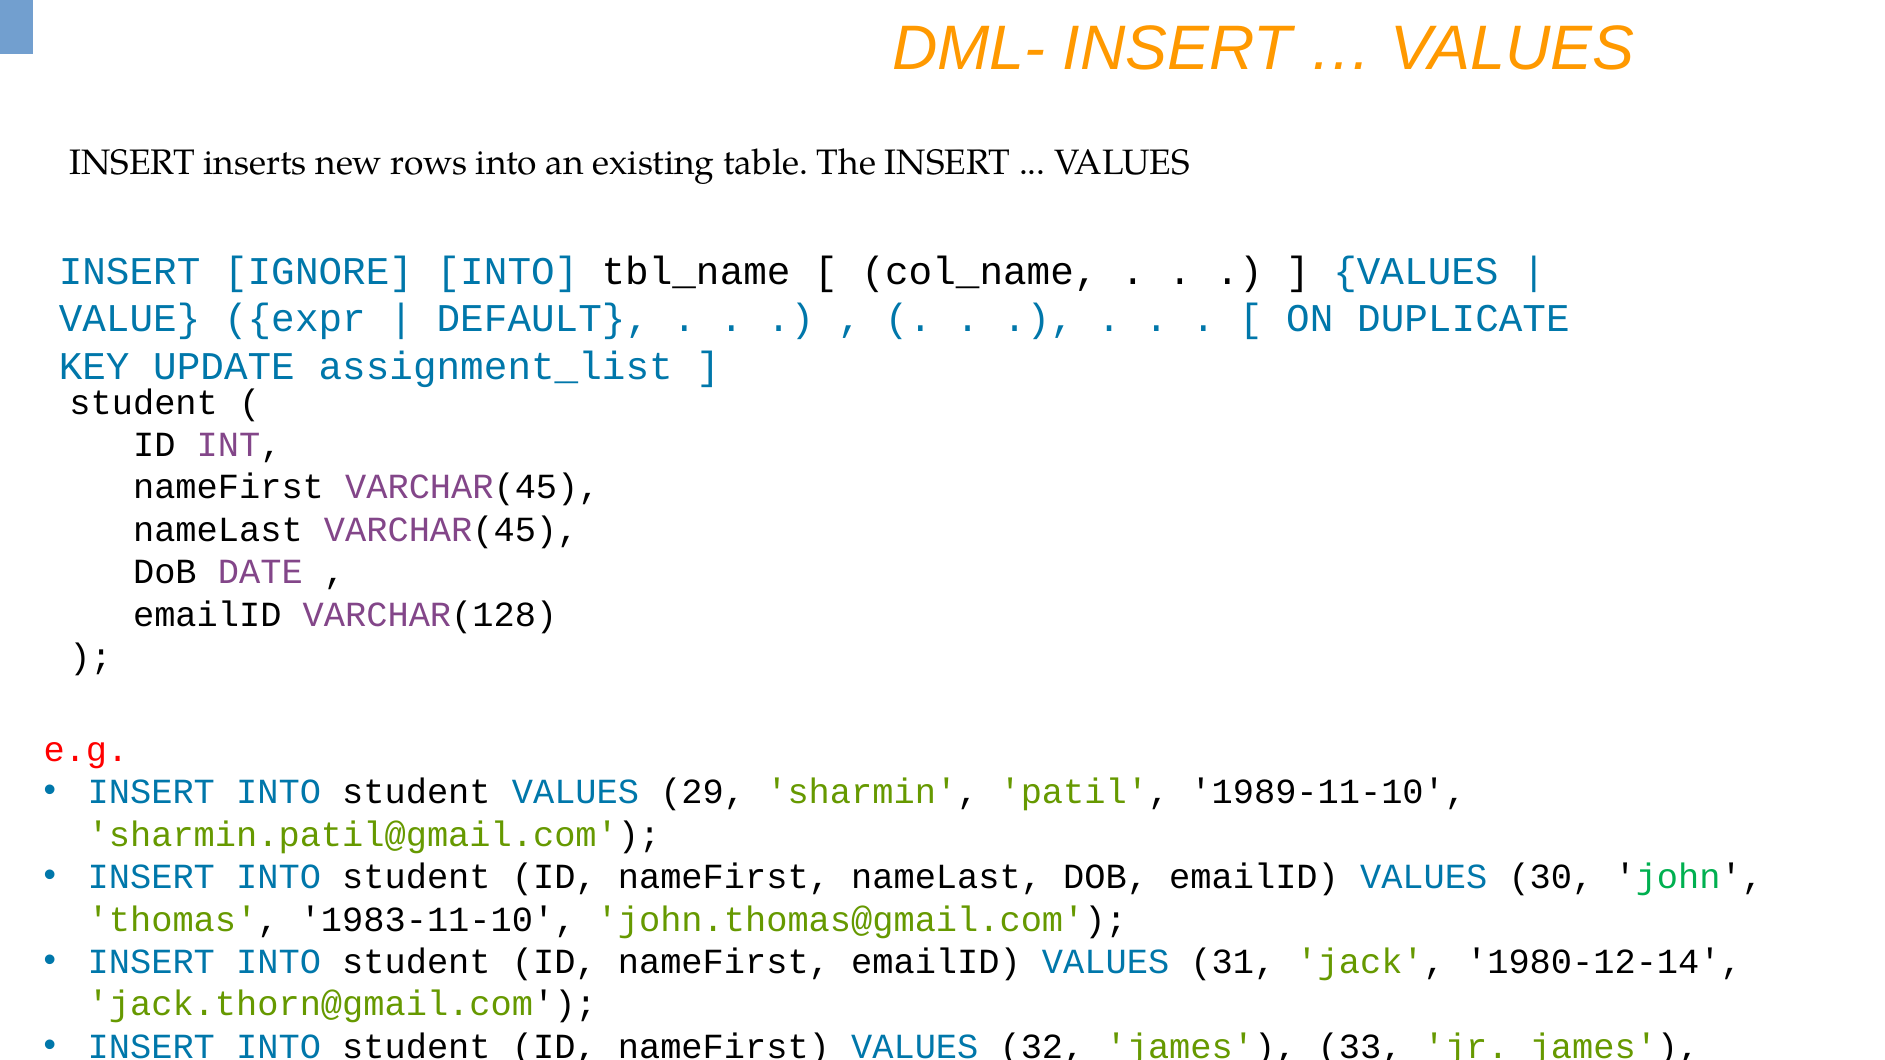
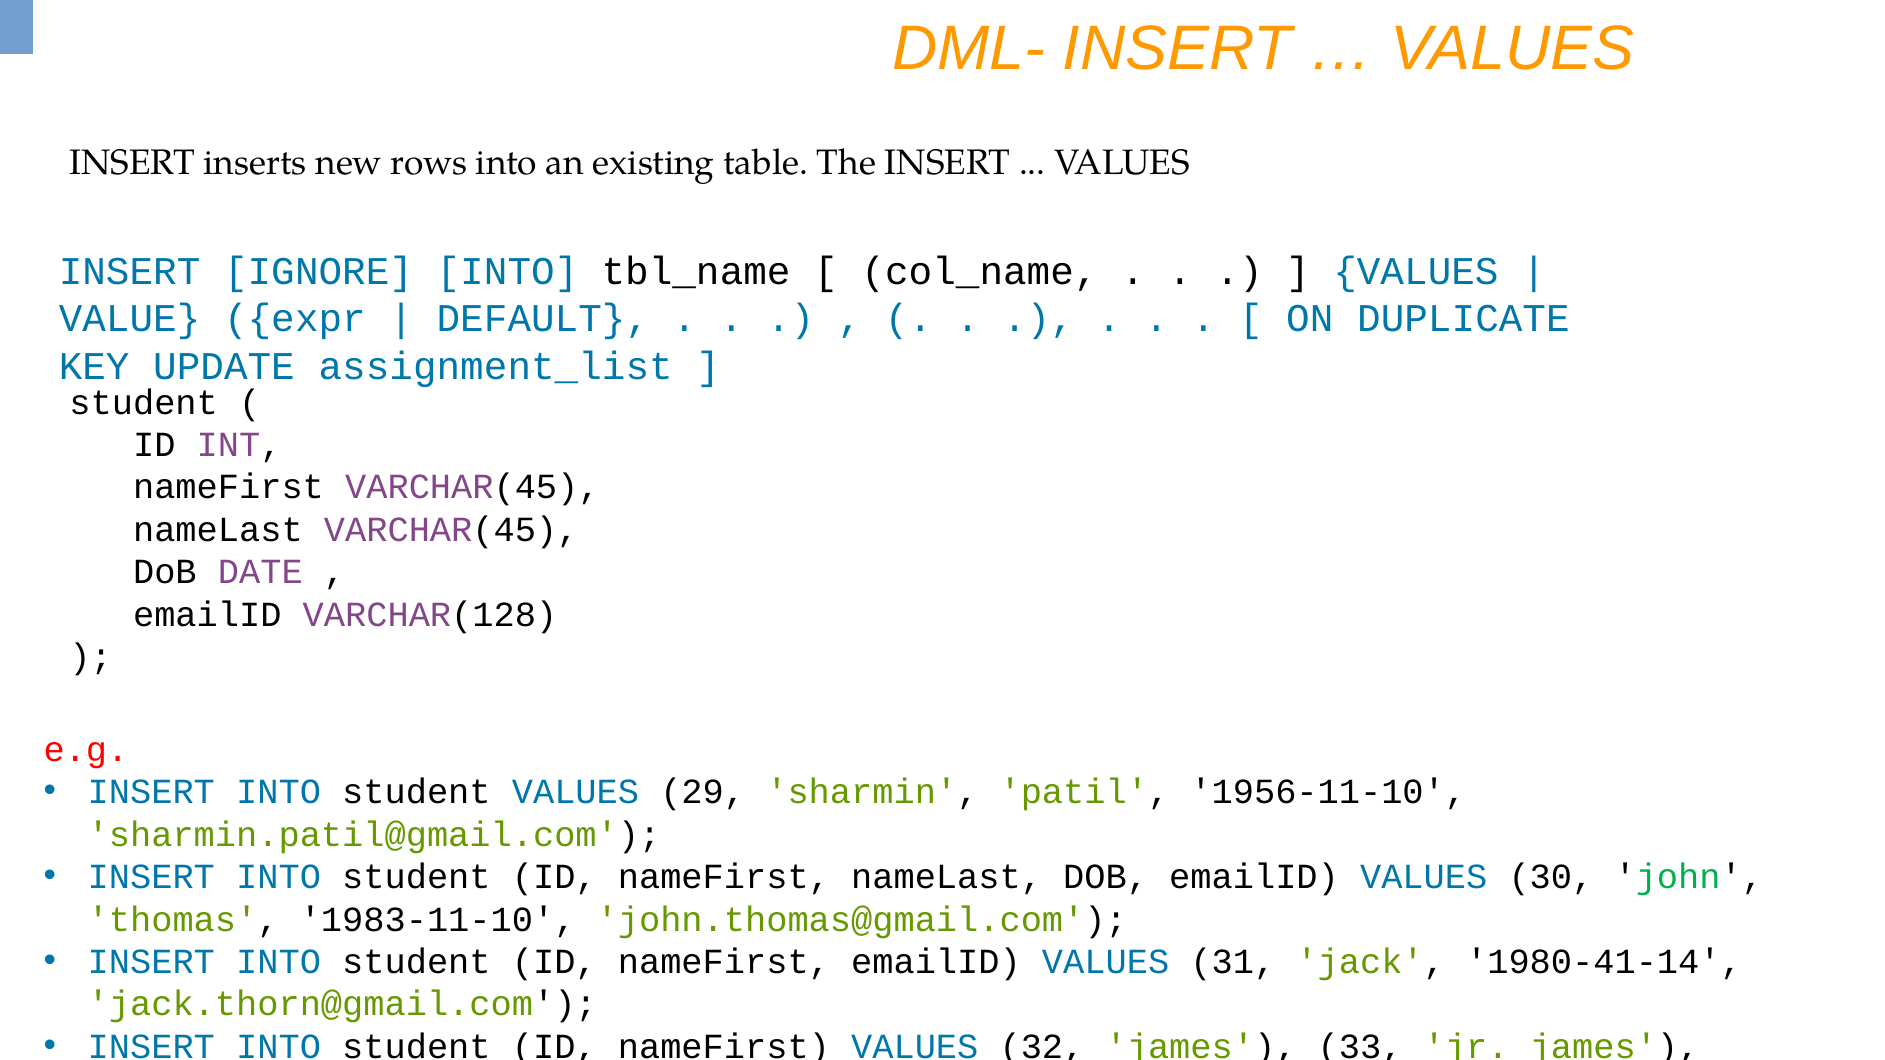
1989-11-10: 1989-11-10 -> 1956-11-10 (1328, 792)
1980-12-14: 1980-12-14 -> 1980-41-14 (1604, 962)
